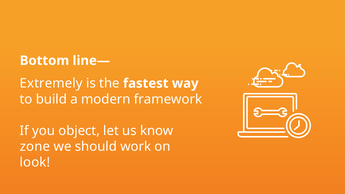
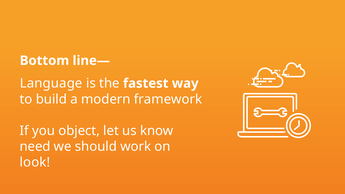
Extremely: Extremely -> Language (51, 83)
zone: zone -> need (35, 147)
